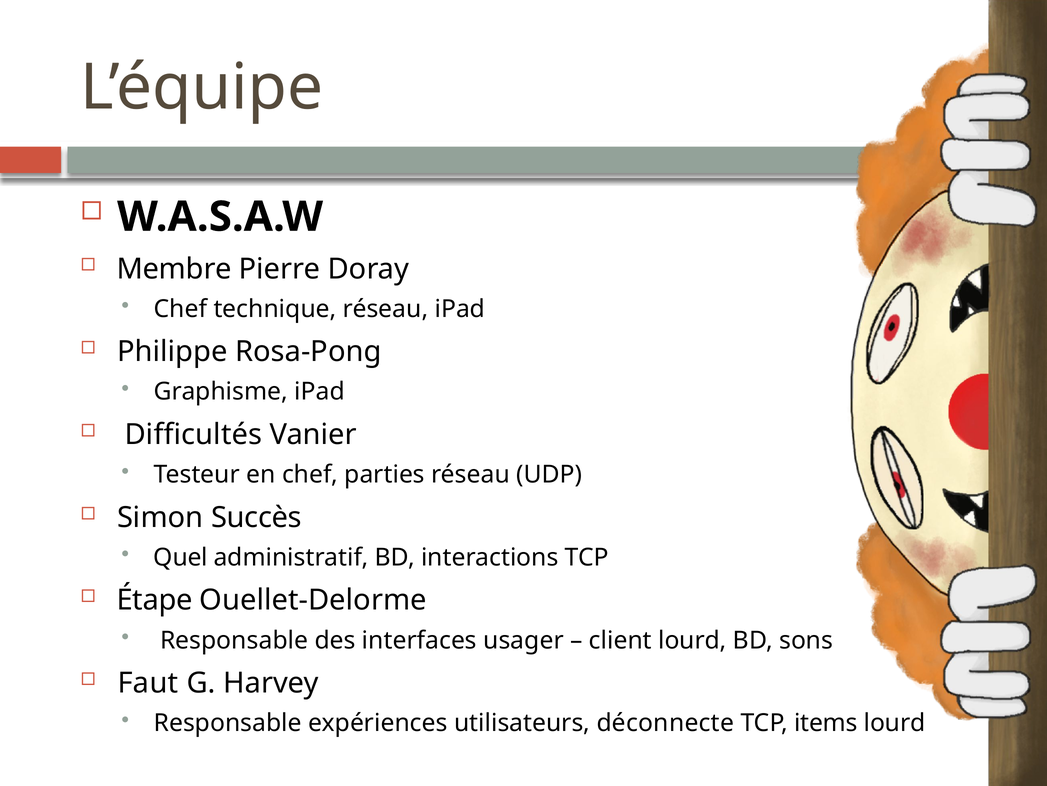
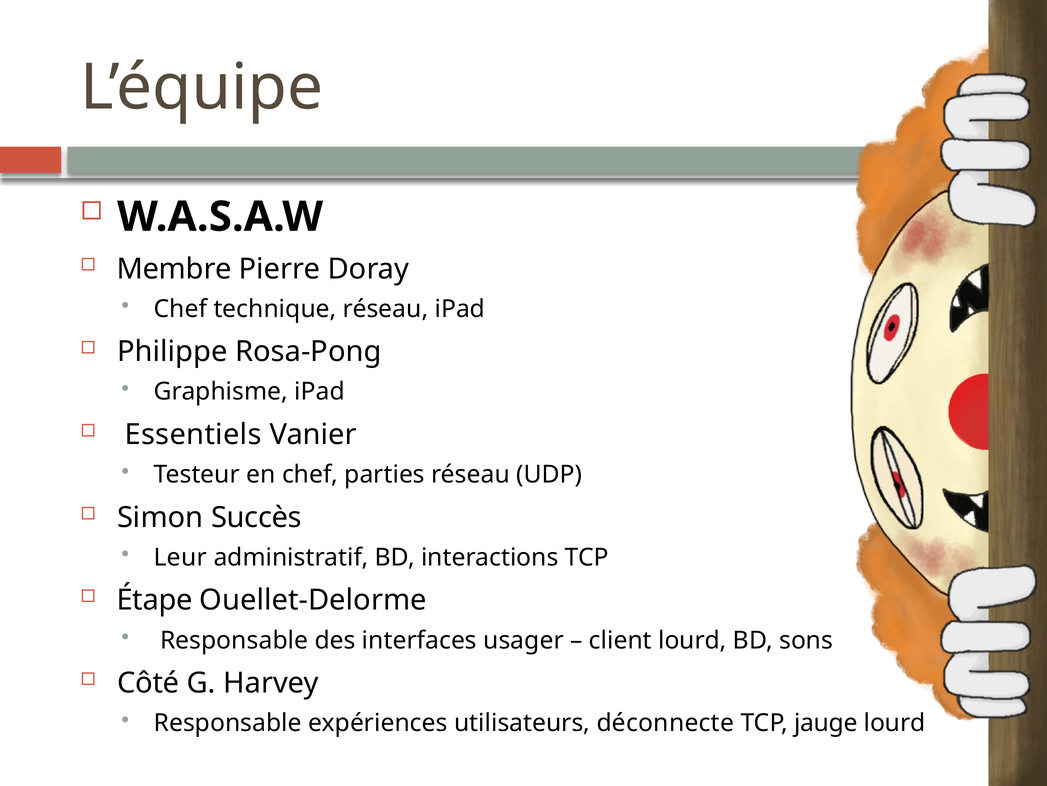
Difficultés: Difficultés -> Essentiels (193, 434)
Quel: Quel -> Leur (180, 557)
Faut: Faut -> Côté (148, 683)
items: items -> jauge (826, 723)
